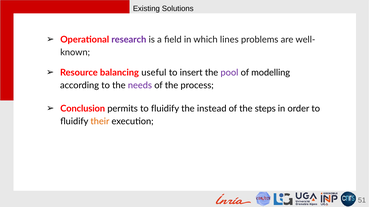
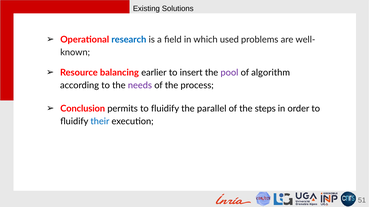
research colour: purple -> blue (129, 40)
lines: lines -> used (229, 40)
useful: useful -> earlier (154, 73)
modelling: modelling -> algorithm (271, 73)
instead: instead -> parallel (212, 109)
their colour: orange -> blue (100, 122)
